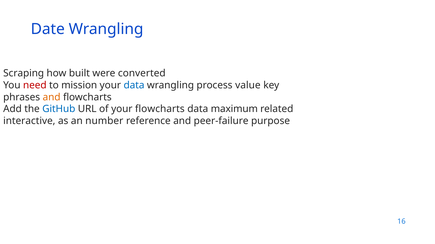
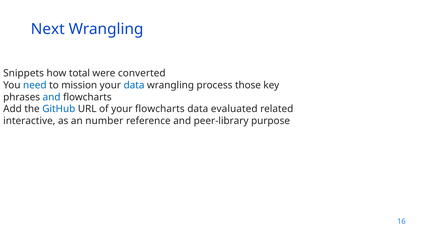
Date: Date -> Next (48, 29)
Scraping: Scraping -> Snippets (24, 73)
built: built -> total (79, 73)
need colour: red -> blue (35, 85)
value: value -> those (248, 85)
and colour: orange -> blue (52, 97)
maximum: maximum -> evaluated (234, 109)
peer-failure: peer-failure -> peer-library (221, 121)
